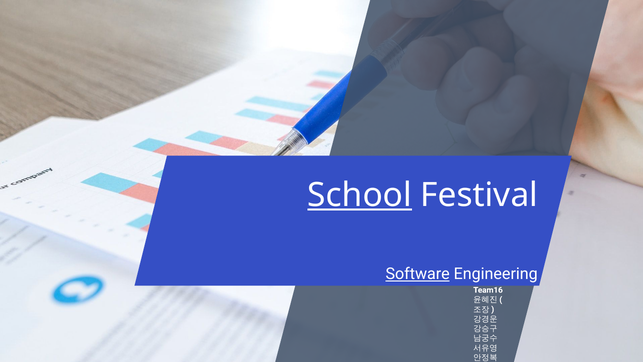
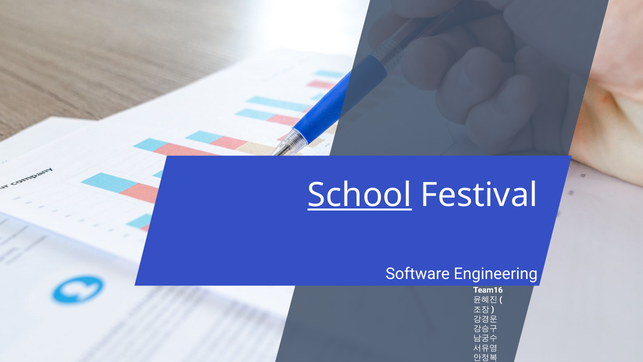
Software underline: present -> none (418, 274)
